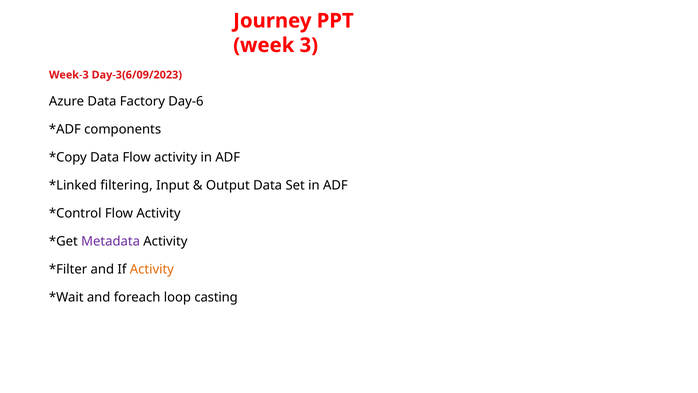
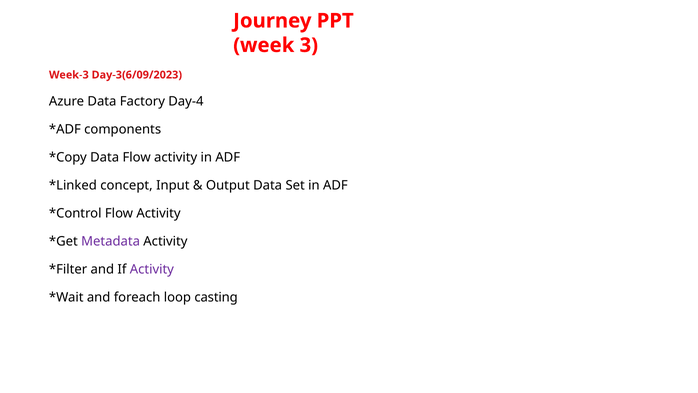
Day-6: Day-6 -> Day-4 (186, 102)
filtering: filtering -> concept (126, 185)
Activity colour: orange -> purple (152, 269)
